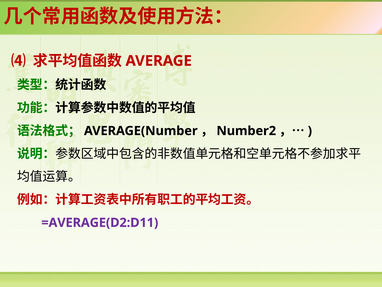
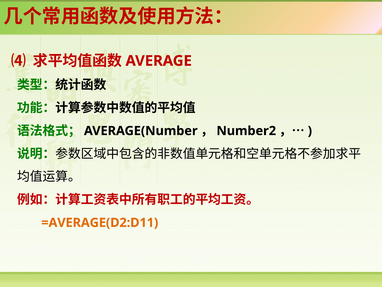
=AVERAGE(D2:D11 colour: purple -> orange (100, 222)
